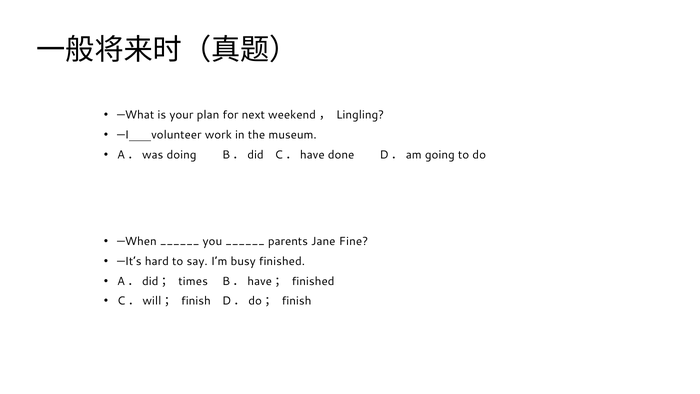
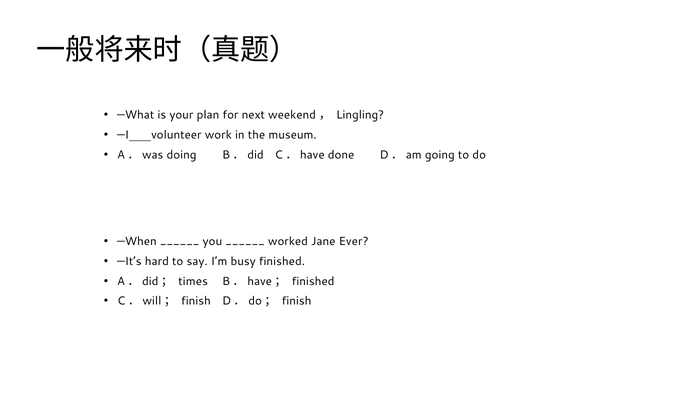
parents: parents -> worked (288, 241)
Fine: Fine -> Ever (354, 241)
